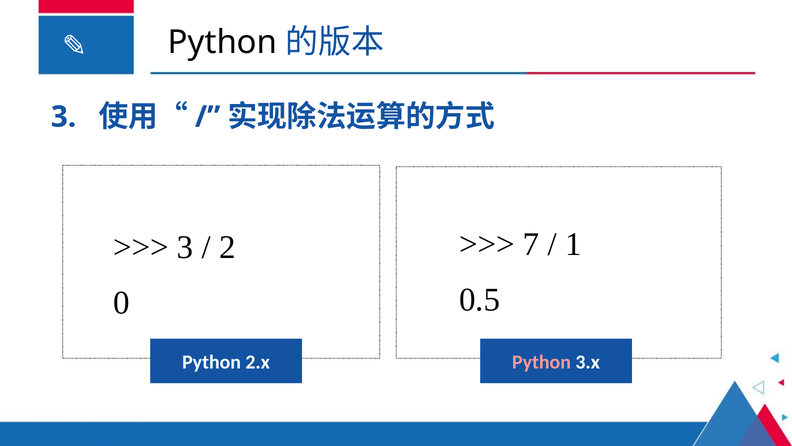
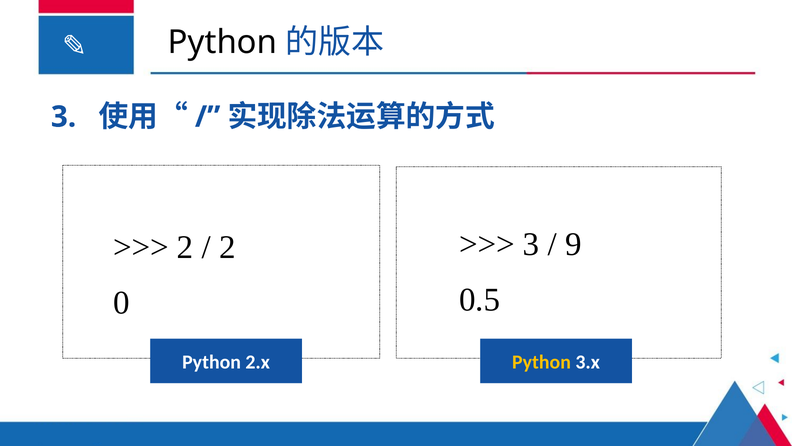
7: 7 -> 3 (531, 244)
1: 1 -> 9 (573, 244)
3: 3 -> 2 (185, 247)
Python colour: pink -> yellow (542, 362)
